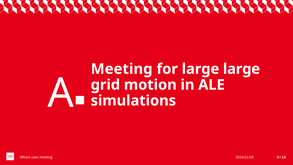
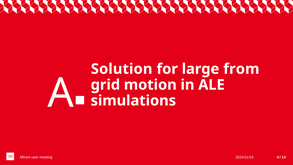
Meeting: Meeting -> Solution (122, 69)
large large: large -> from (241, 69)
